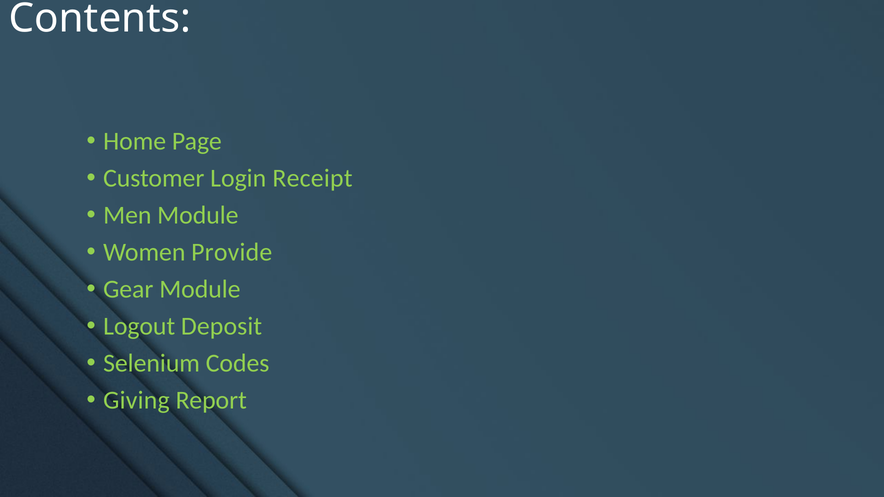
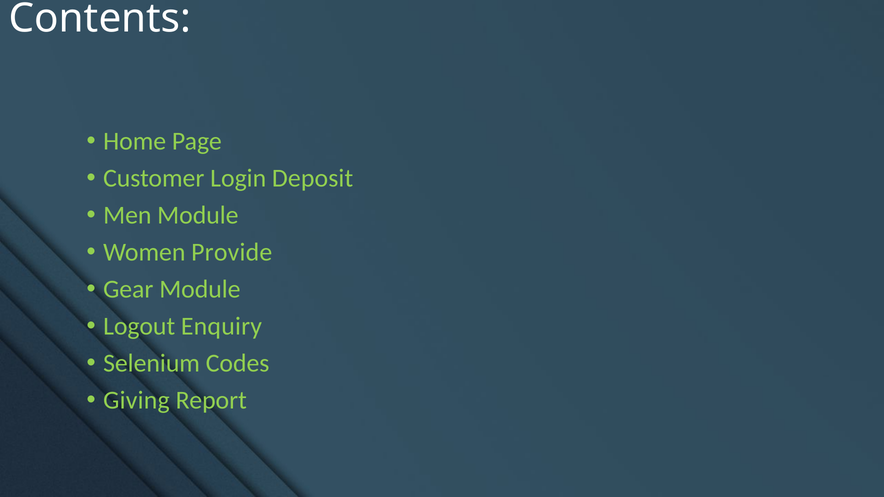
Receipt: Receipt -> Deposit (313, 178)
Deposit: Deposit -> Enquiry (221, 326)
